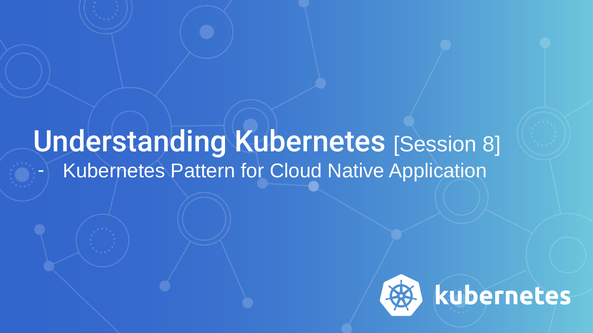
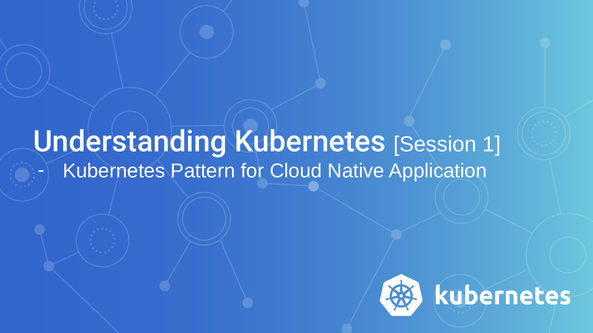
8: 8 -> 1 (492, 145)
